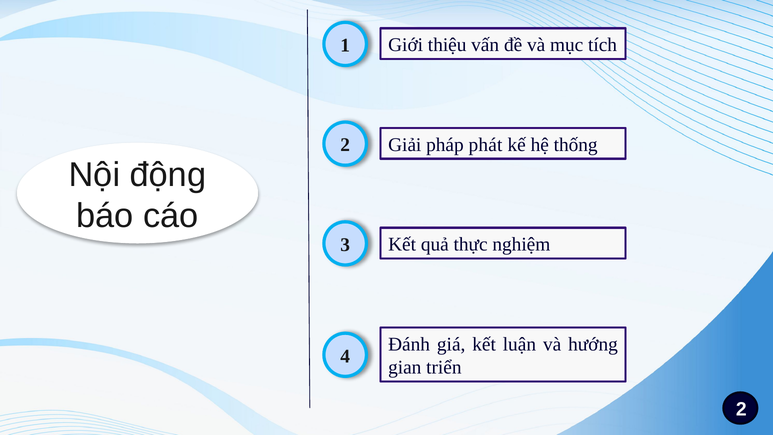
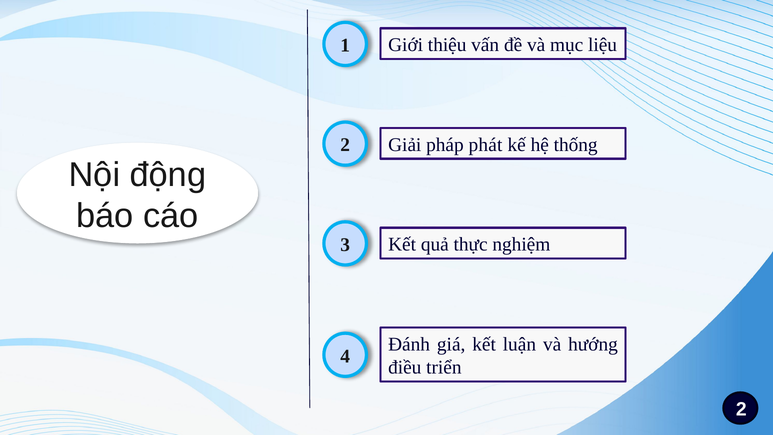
tích: tích -> liệu (603, 45)
gian: gian -> điều (405, 367)
